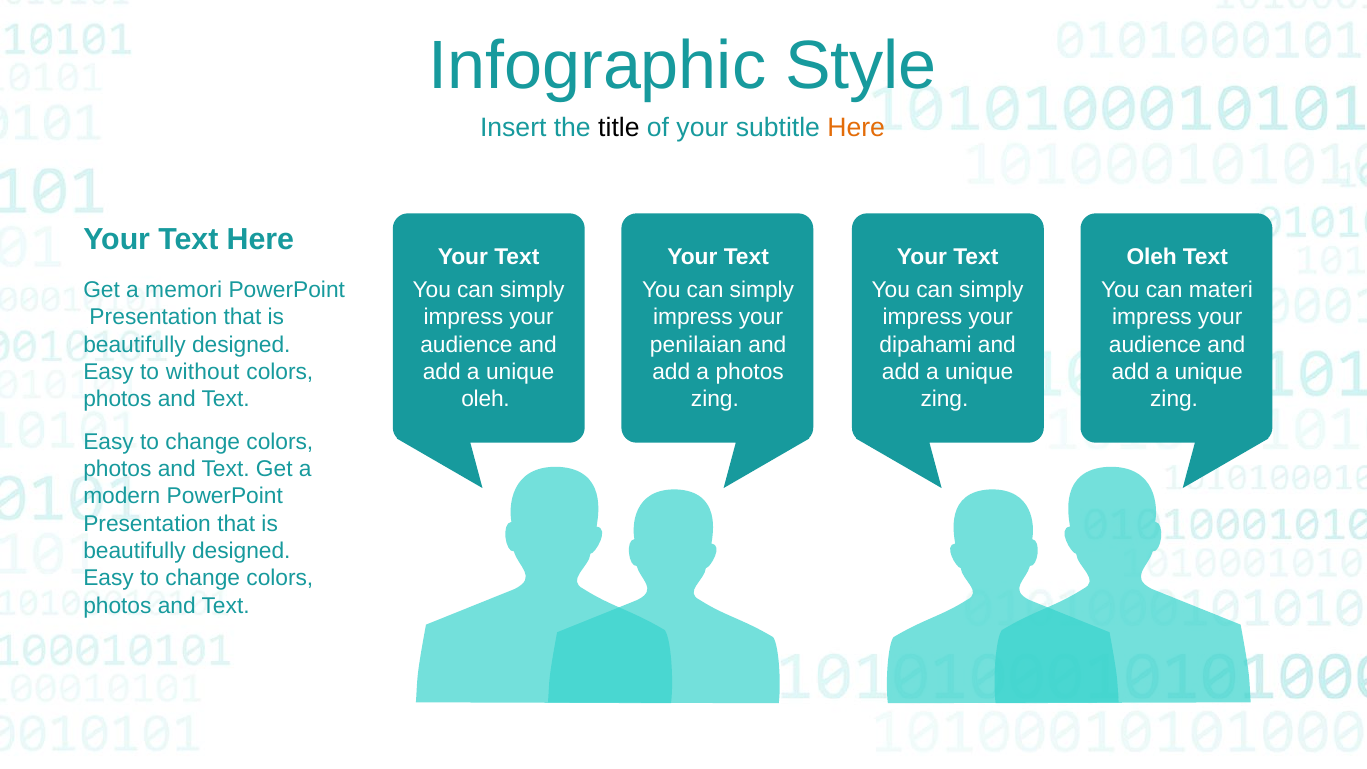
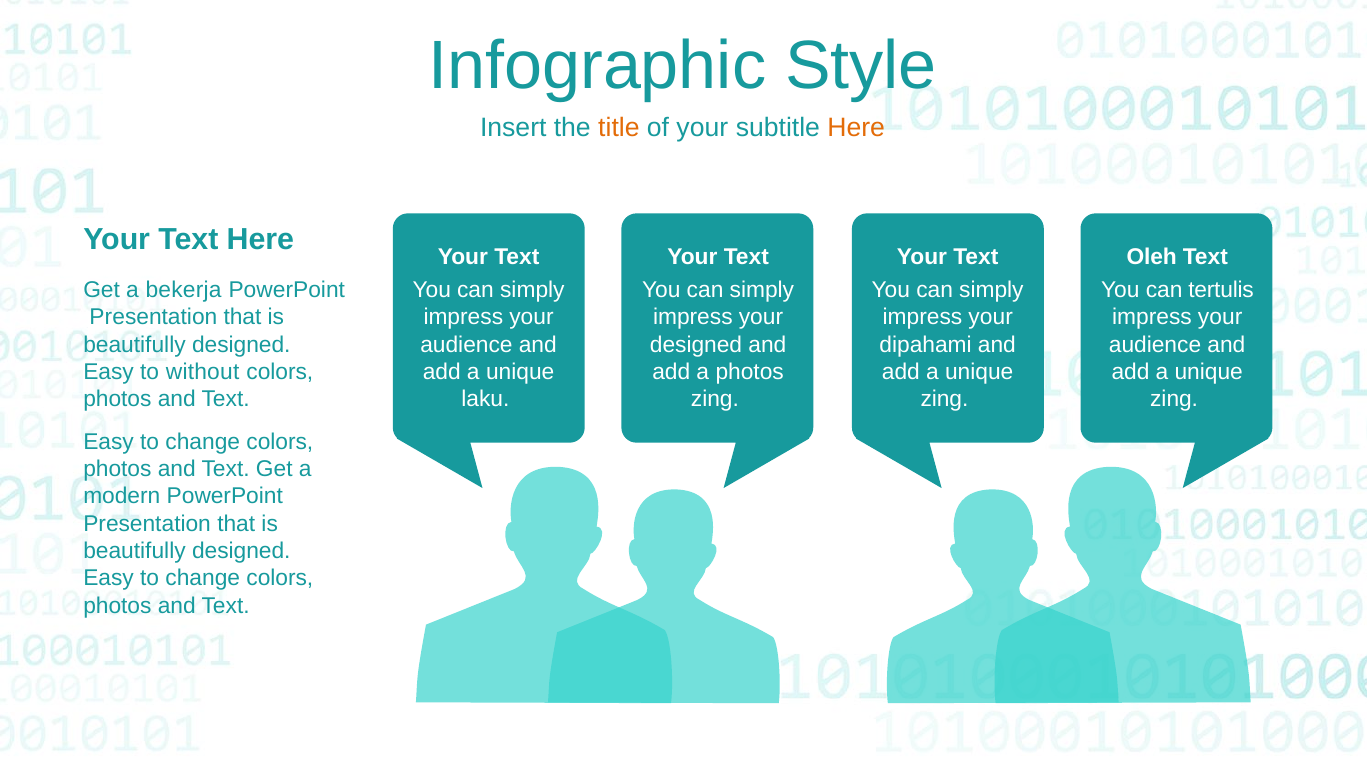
title colour: black -> orange (619, 127)
memori: memori -> bekerja (184, 290)
materi: materi -> tertulis (1221, 290)
penilaian: penilaian -> designed (696, 345)
oleh: oleh -> laku (485, 399)
